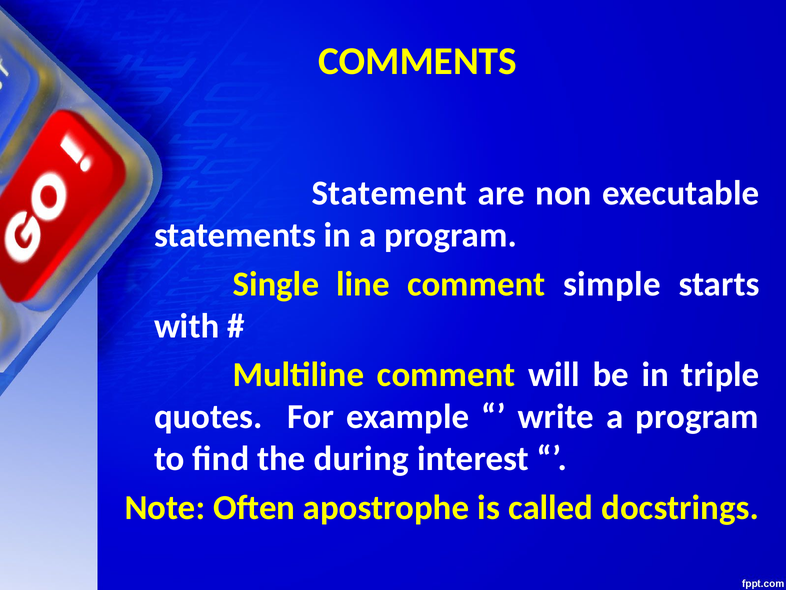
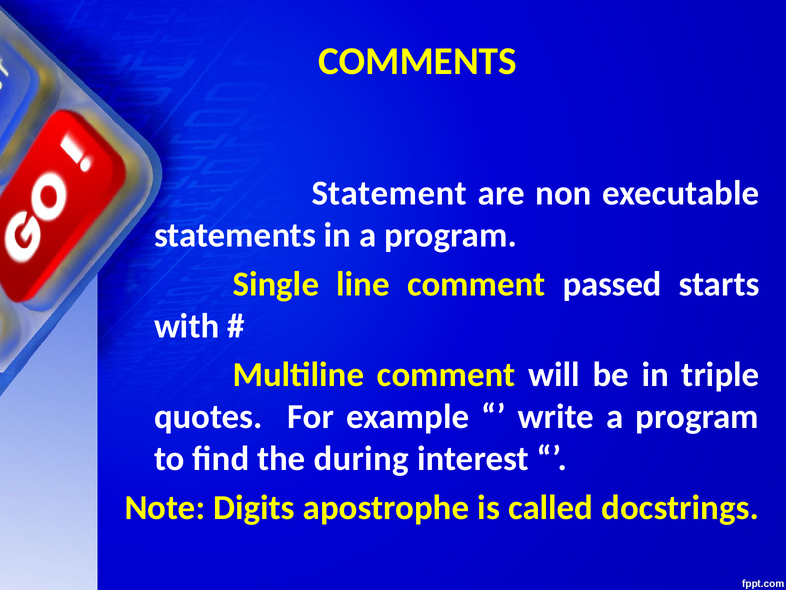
simple: simple -> passed (612, 284)
Often: Often -> Digits (254, 507)
